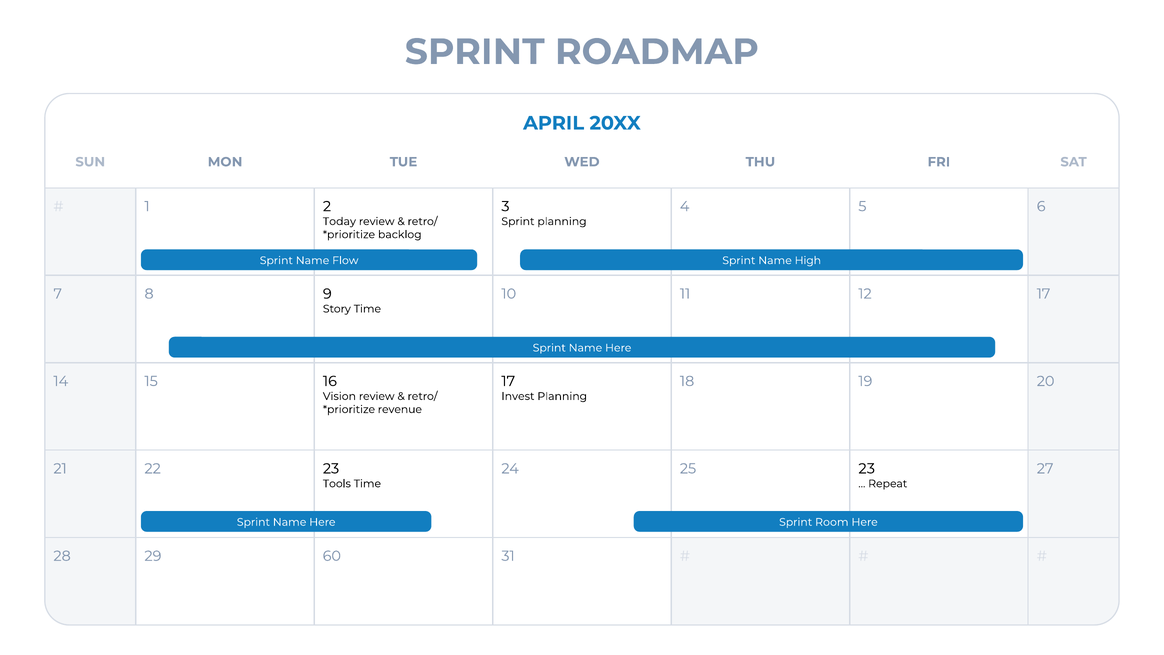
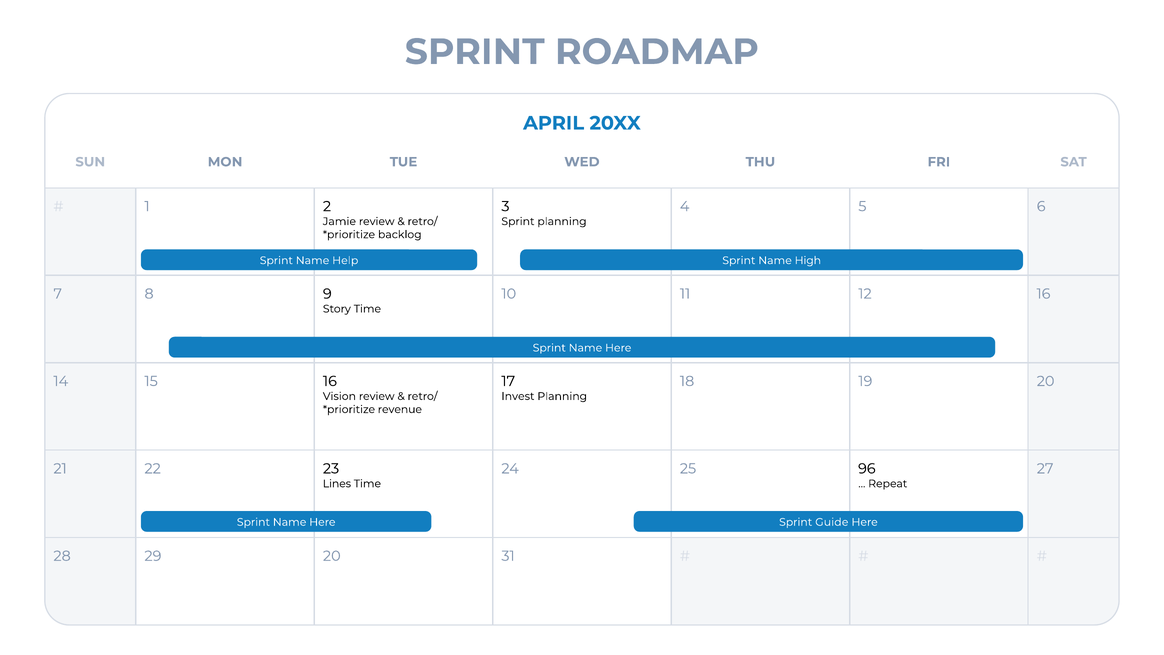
Today: Today -> Jamie (339, 221)
Flow: Flow -> Help (345, 260)
12 17: 17 -> 16 (1044, 294)
25 23: 23 -> 96 (867, 468)
Tools: Tools -> Lines (337, 483)
Room: Room -> Guide (832, 522)
29 60: 60 -> 20 (332, 556)
